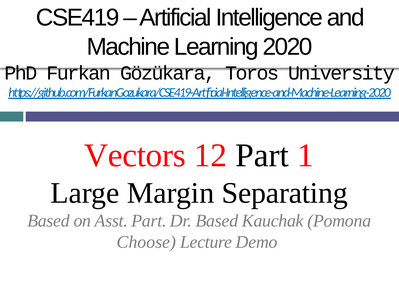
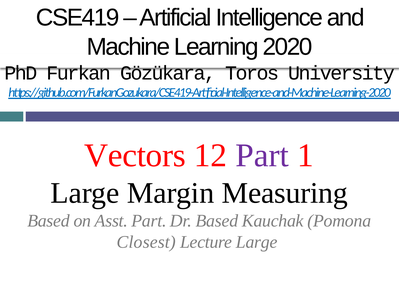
Part colour: black -> purple (262, 156)
Separating: Separating -> Measuring (285, 193)
Choose: Choose -> Closest (146, 242)
Lecture Demo: Demo -> Large (257, 242)
